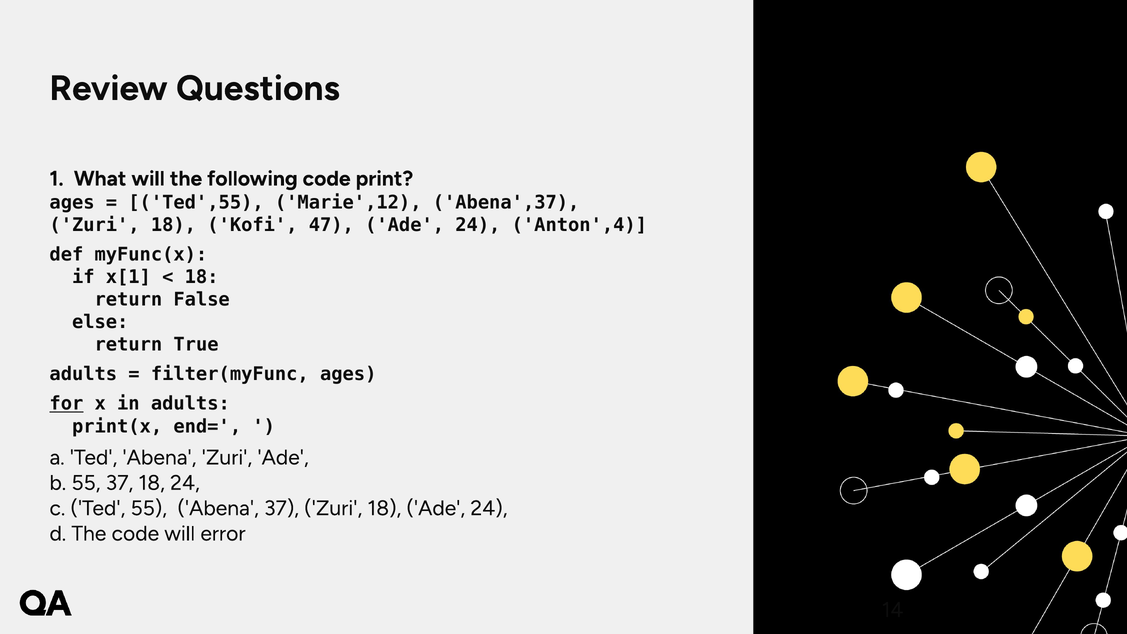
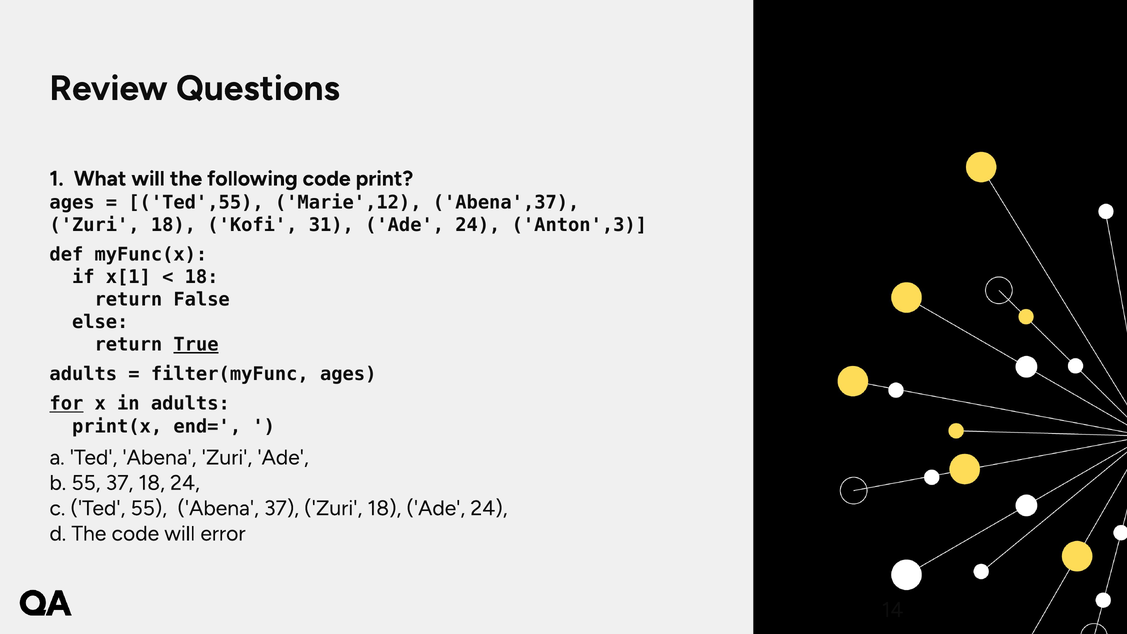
47: 47 -> 31 (331, 225)
Anton',4: Anton',4 -> Anton',3 (579, 225)
True underline: none -> present (196, 345)
